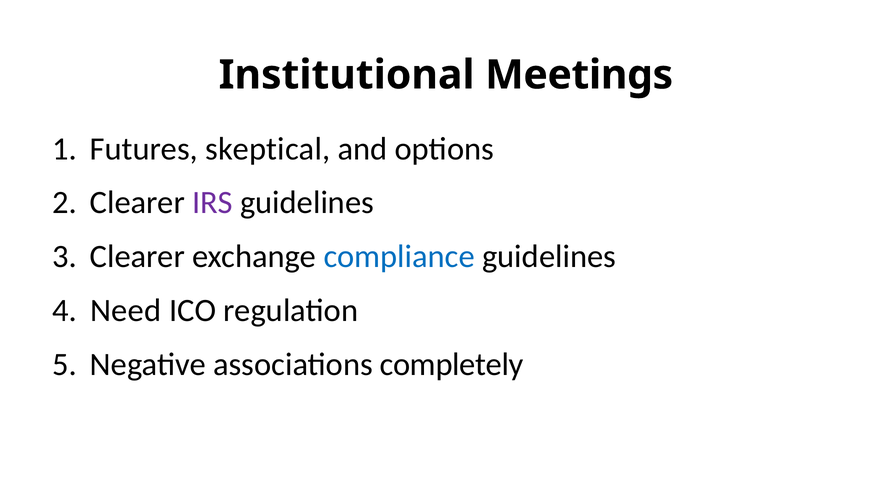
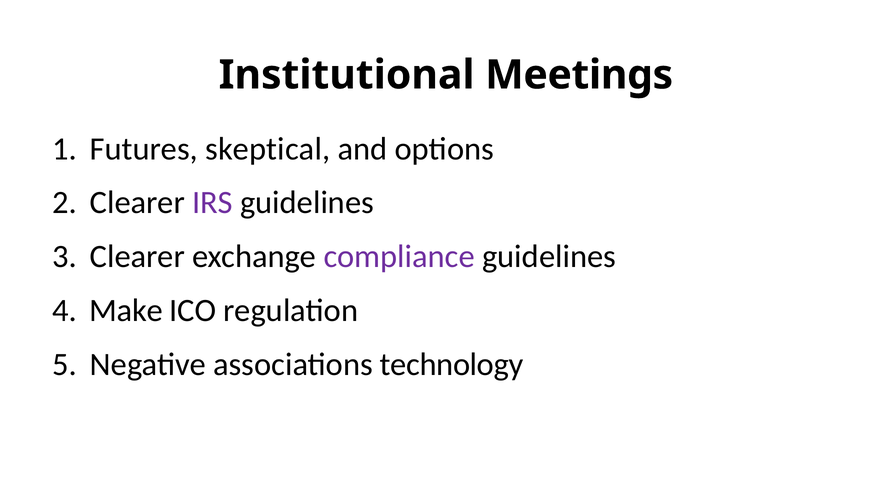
compliance colour: blue -> purple (399, 257)
Need: Need -> Make (126, 310)
completely: completely -> technology (452, 364)
